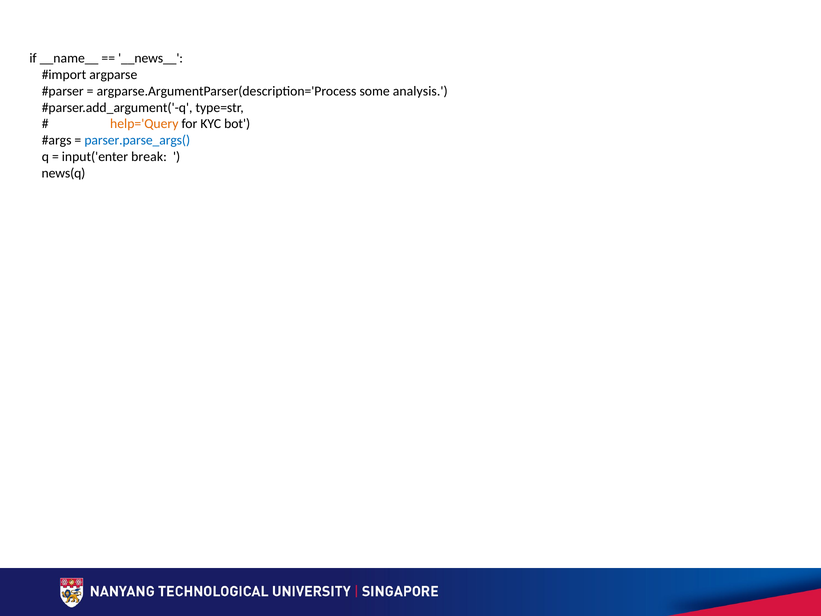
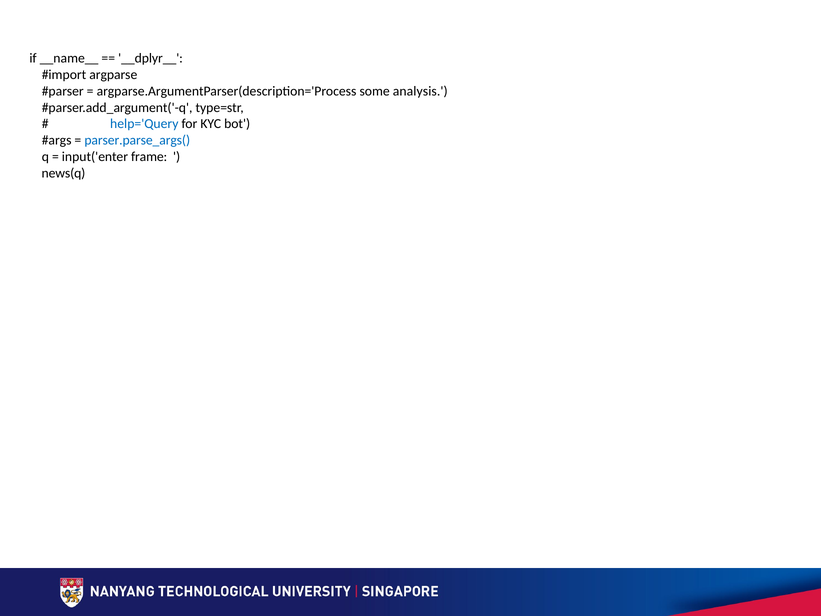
__news__: __news__ -> __dplyr__ (151, 58)
help='Query colour: orange -> blue (144, 124)
break: break -> frame (149, 157)
